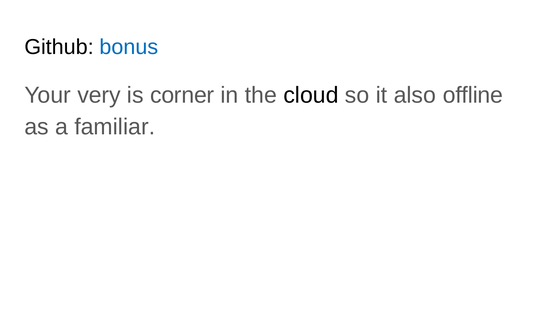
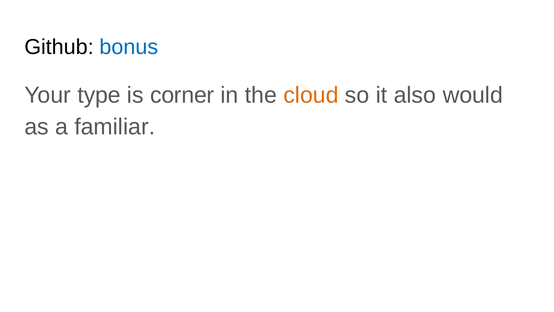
very: very -> type (99, 95)
cloud colour: black -> orange (311, 95)
offline: offline -> would (473, 95)
